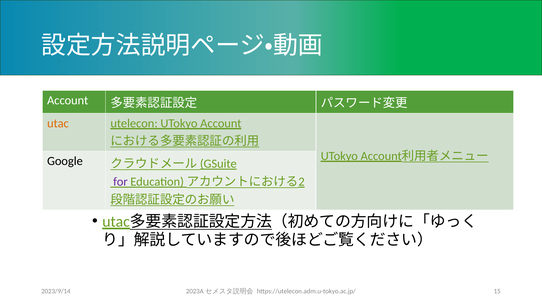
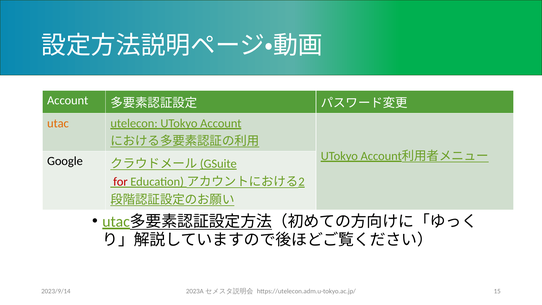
for colour: purple -> red (120, 182)
